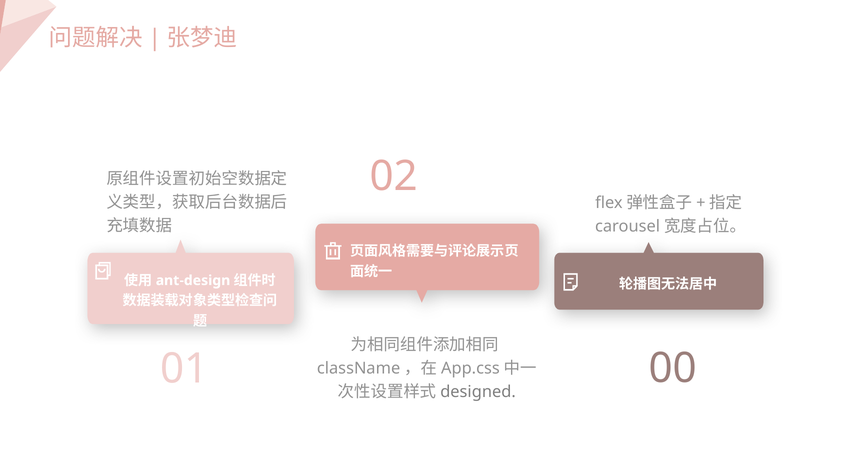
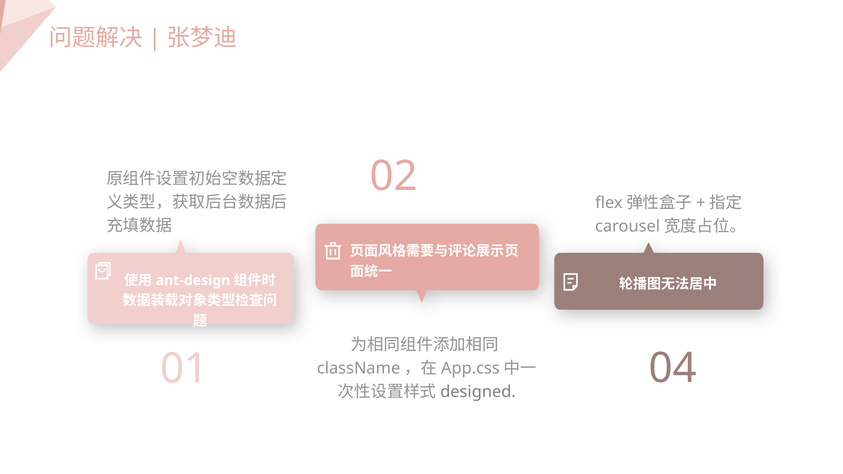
00: 00 -> 04 (673, 369)
